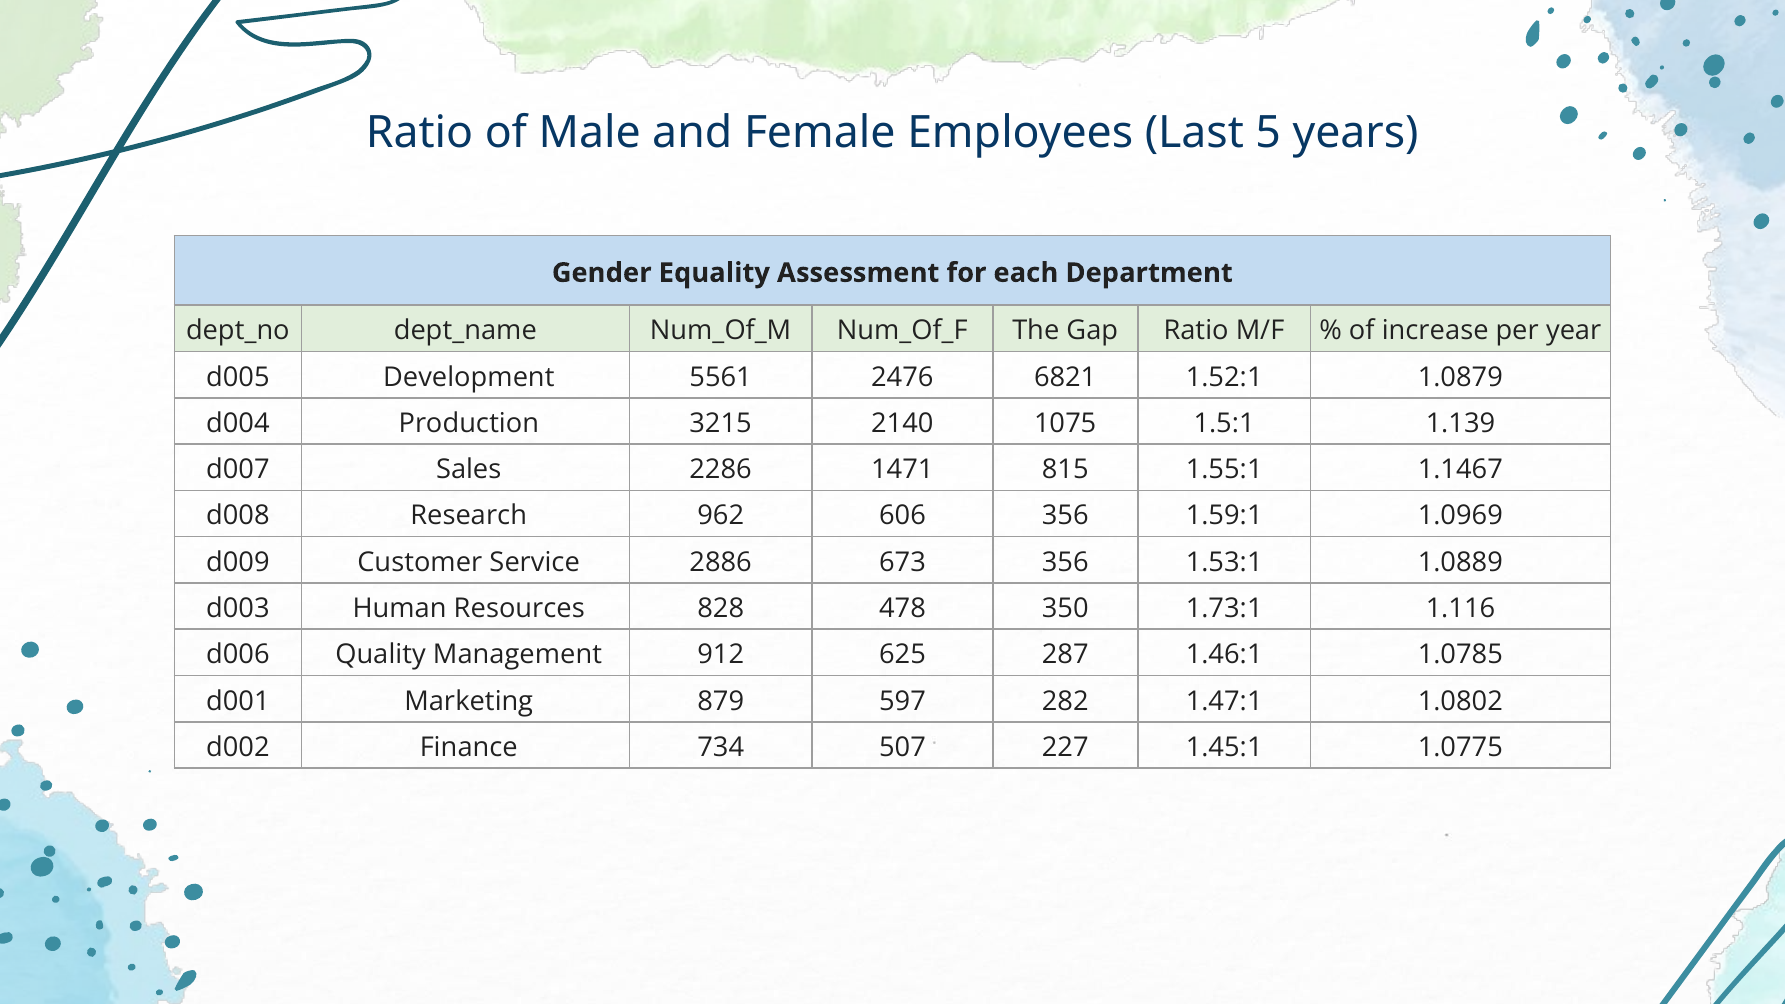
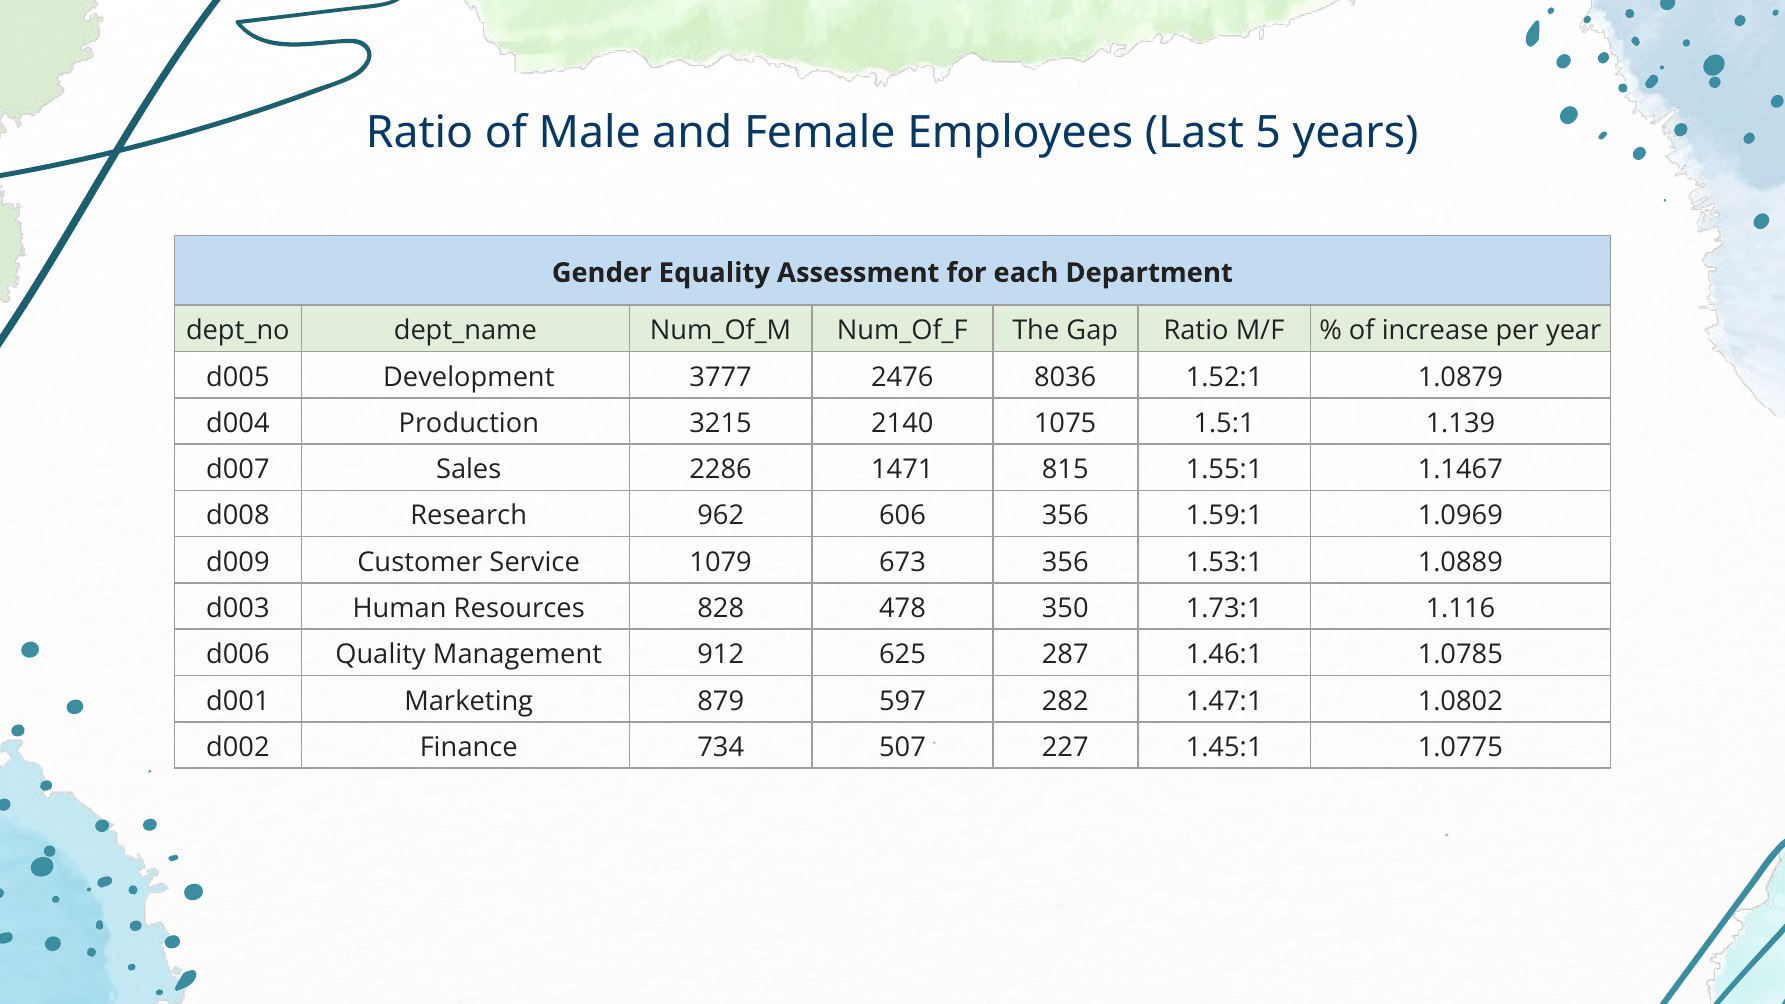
5561: 5561 -> 3777 (721, 377)
6821: 6821 -> 8036 (1065, 377)
2886: 2886 -> 1079 (721, 562)
